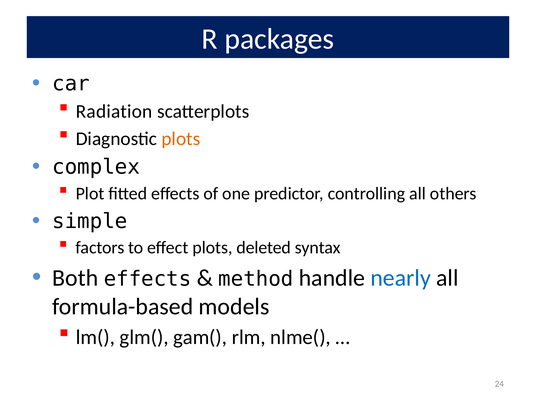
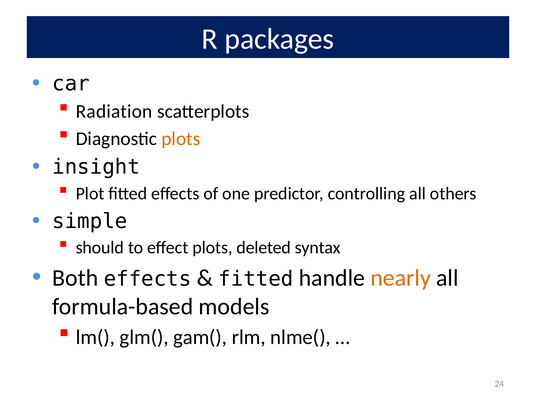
complex: complex -> insight (96, 167)
factors: factors -> should (100, 248)
method: method -> fitted (256, 279)
nearly colour: blue -> orange (401, 278)
